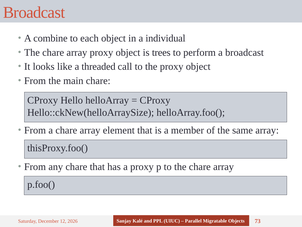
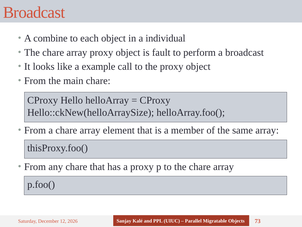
trees: trees -> fault (161, 52)
threaded: threaded -> example (98, 66)
